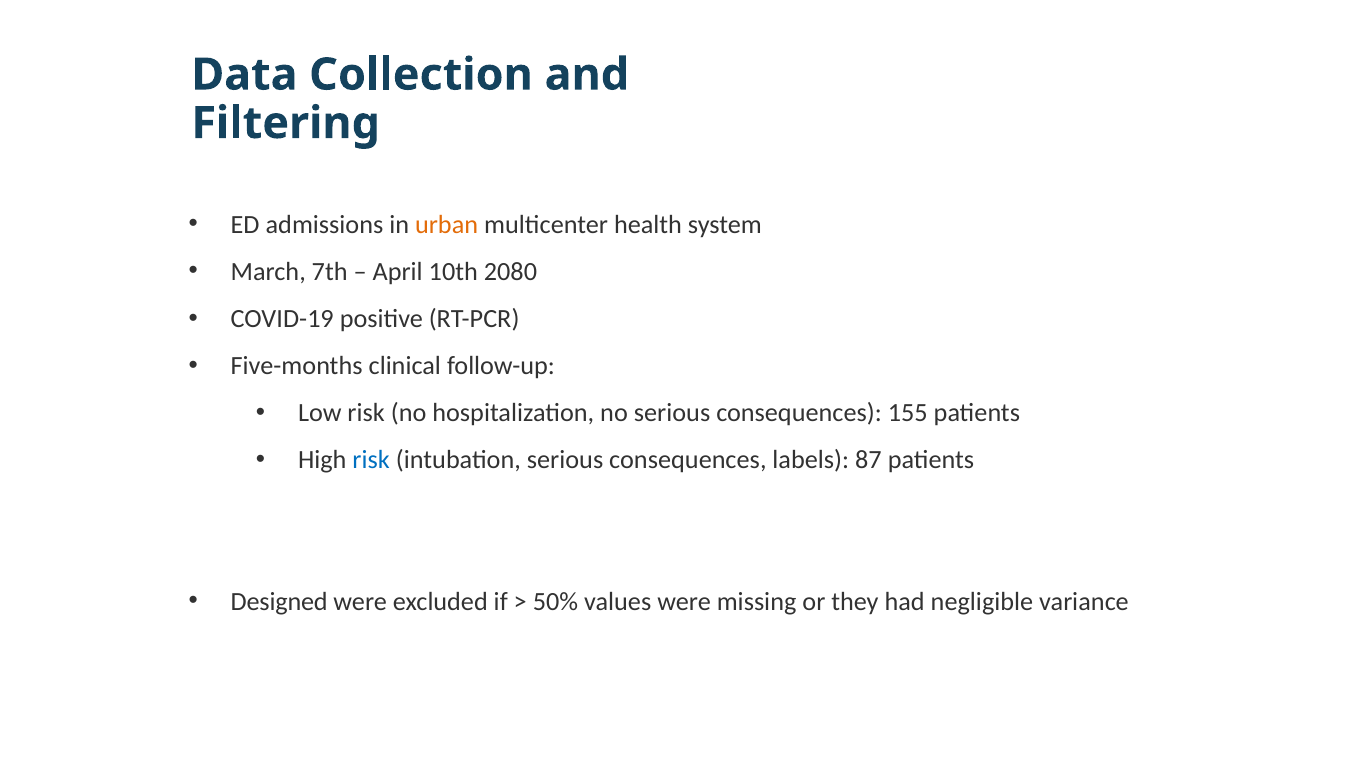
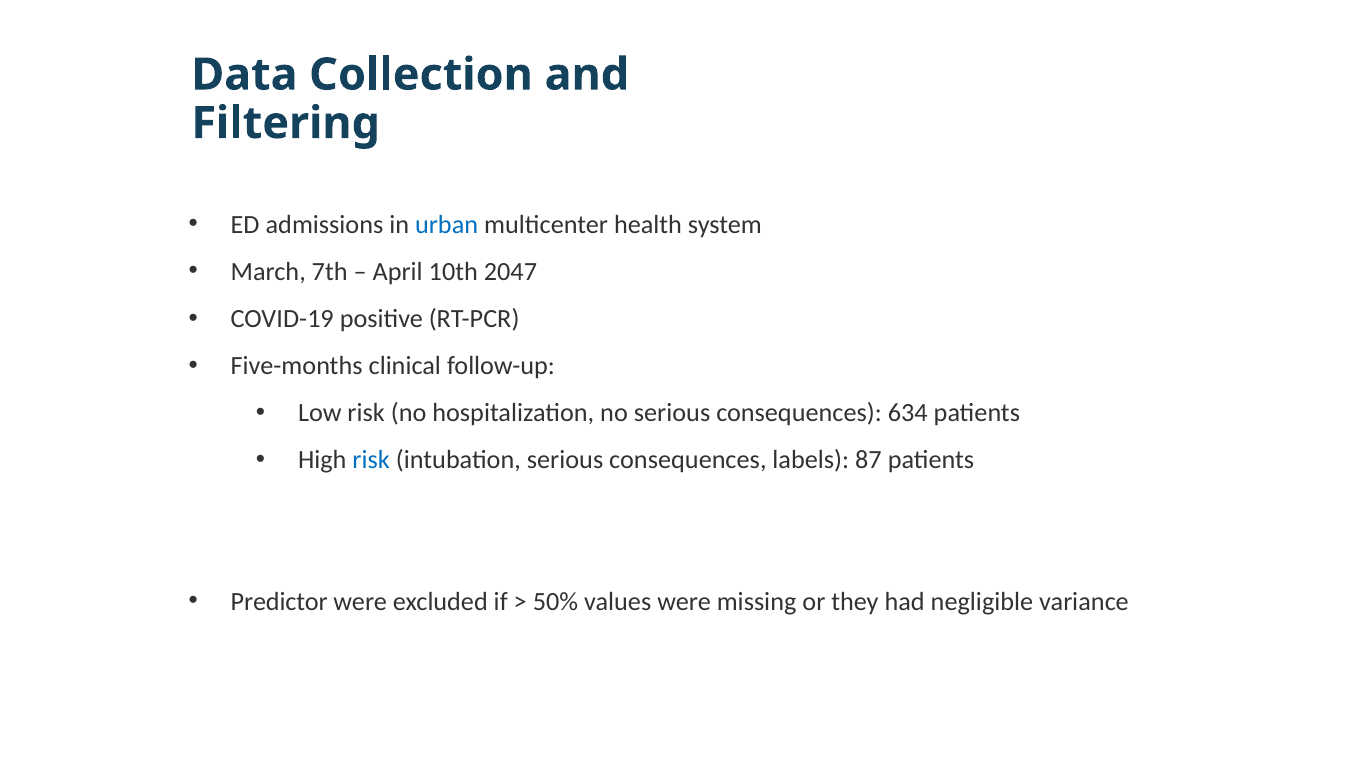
urban colour: orange -> blue (447, 224)
2080: 2080 -> 2047 (510, 272)
155: 155 -> 634 (908, 413)
Designed: Designed -> Predictor (279, 602)
